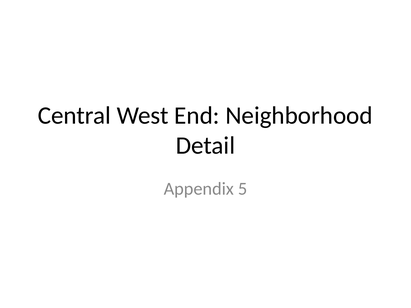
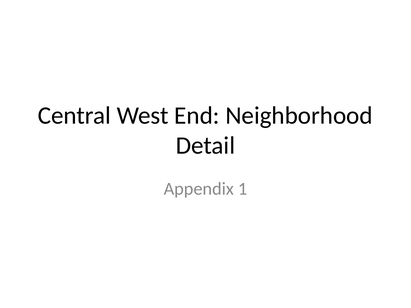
5: 5 -> 1 (243, 189)
